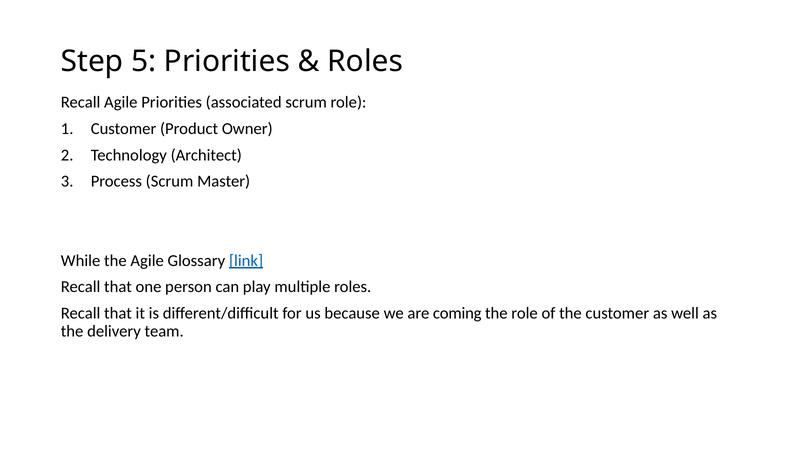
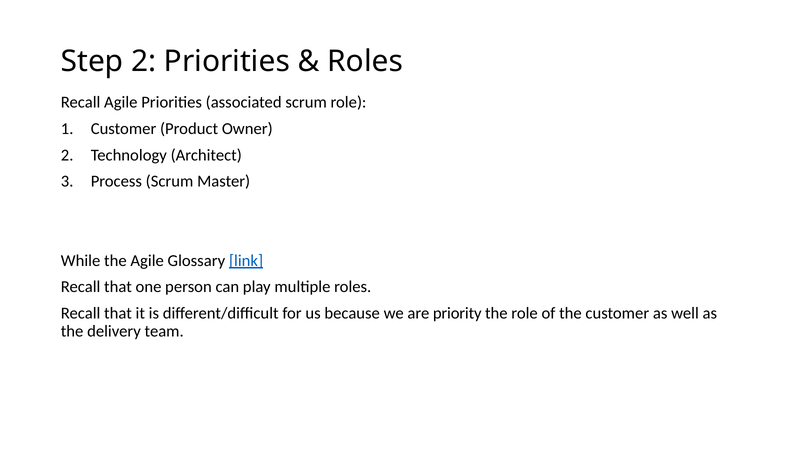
Step 5: 5 -> 2 (144, 61)
coming: coming -> priority (457, 313)
